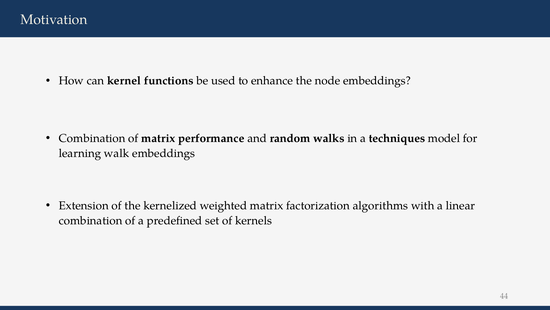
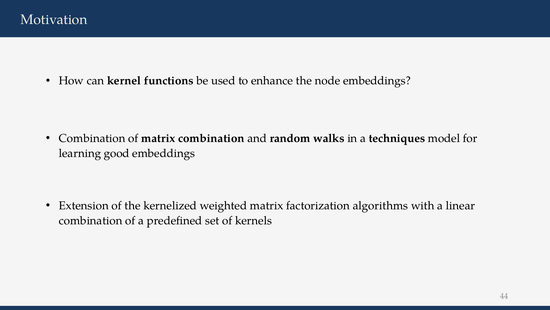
matrix performance: performance -> combination (211, 138)
walk: walk -> good (117, 153)
